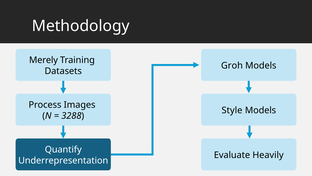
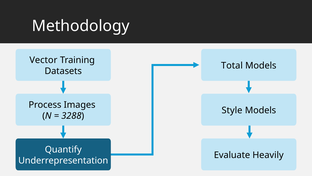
Merely: Merely -> Vector (43, 60)
Groh: Groh -> Total (232, 65)
